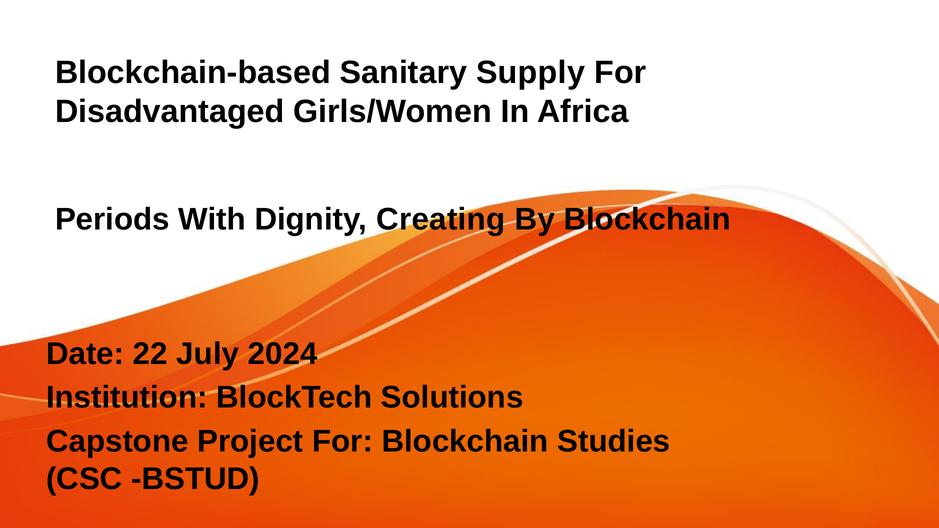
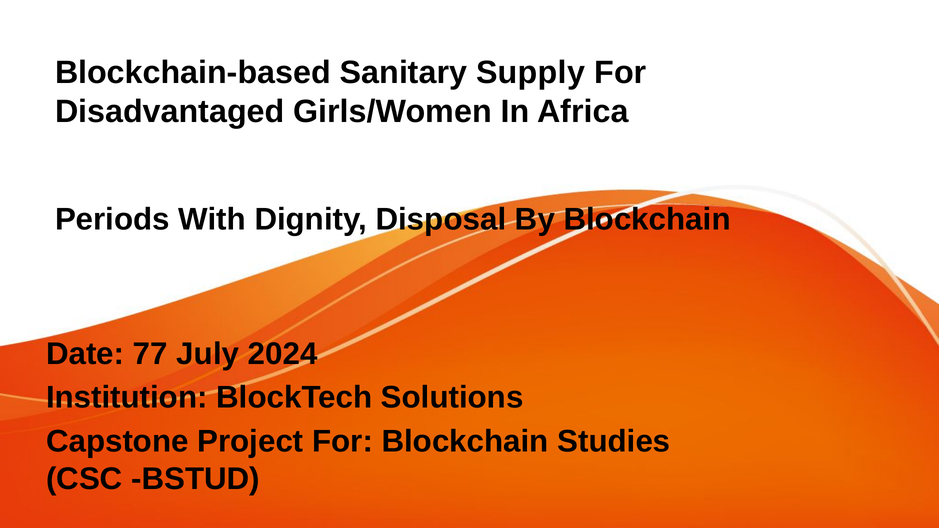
Creating: Creating -> Disposal (441, 219)
22: 22 -> 77 (150, 354)
